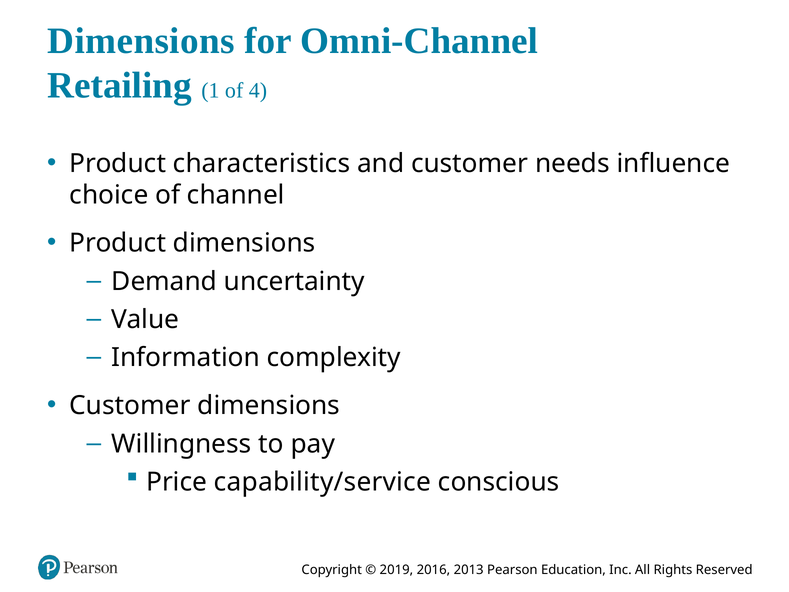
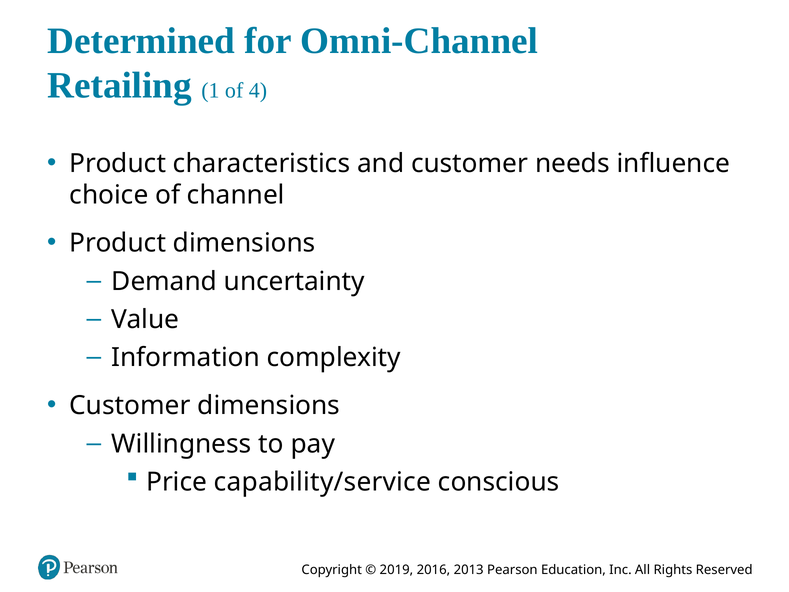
Dimensions: Dimensions -> Determined (141, 41)
